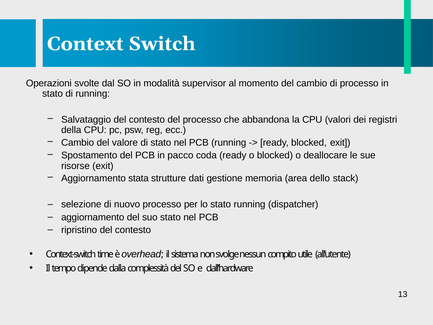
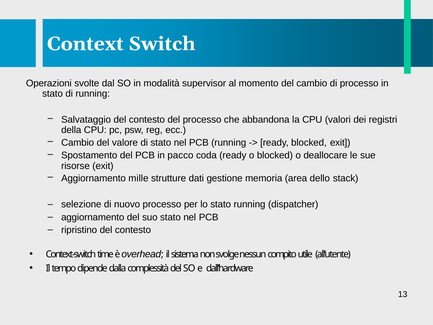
stata: stata -> mille (138, 178)
